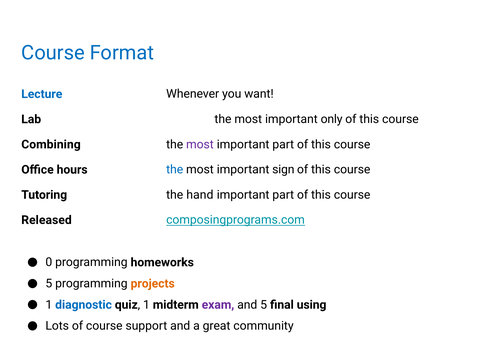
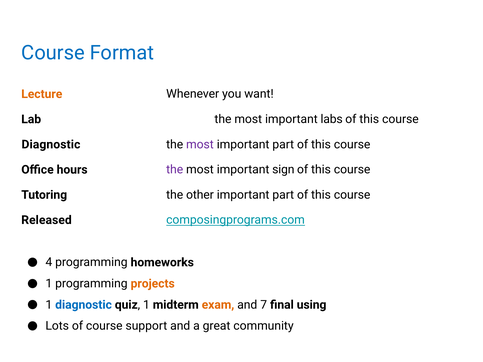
Lecture colour: blue -> orange (42, 94)
only: only -> labs (332, 119)
Combining: Combining -> Diagnostic (51, 145)
the colour: blue -> purple (175, 170)
hand: hand -> other (200, 195)
0: 0 -> 4 (49, 263)
5: 5 -> 1 (49, 284)
exam colour: purple -> orange (218, 305)
and 5: 5 -> 7 (264, 305)
